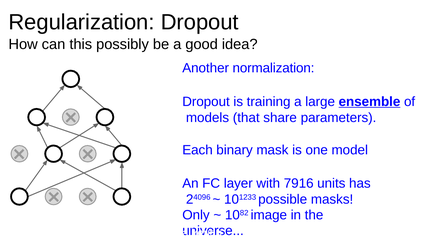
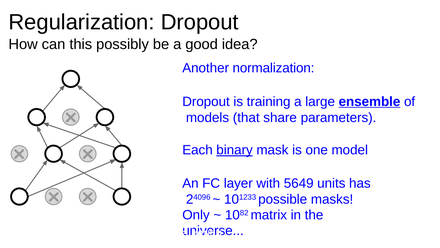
binary underline: none -> present (235, 150)
7916: 7916 -> 5649 (299, 183)
image: image -> matrix (269, 215)
